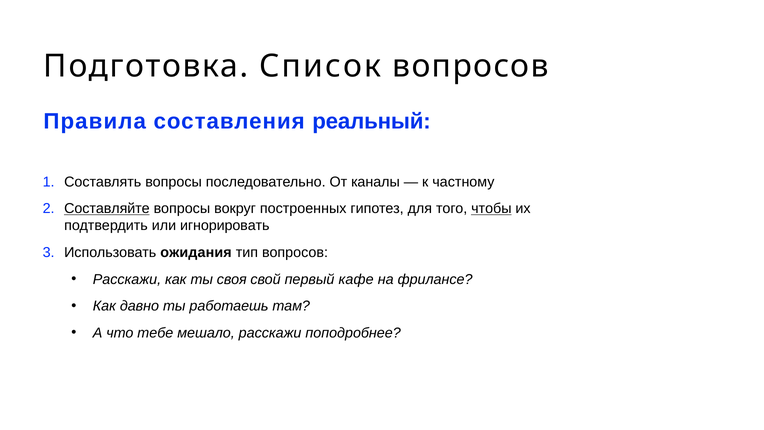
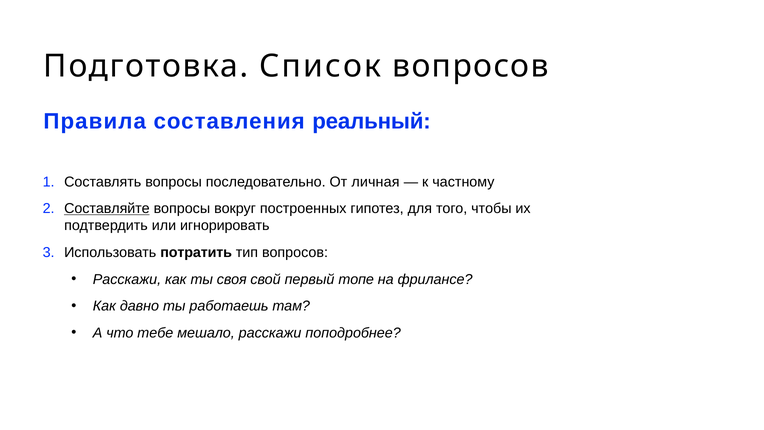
каналы: каналы -> личная (375, 182)
чтобы underline: present -> none (491, 208)
ожидания: ожидания -> потратить (196, 252)
кафе: кафе -> топе (356, 279)
